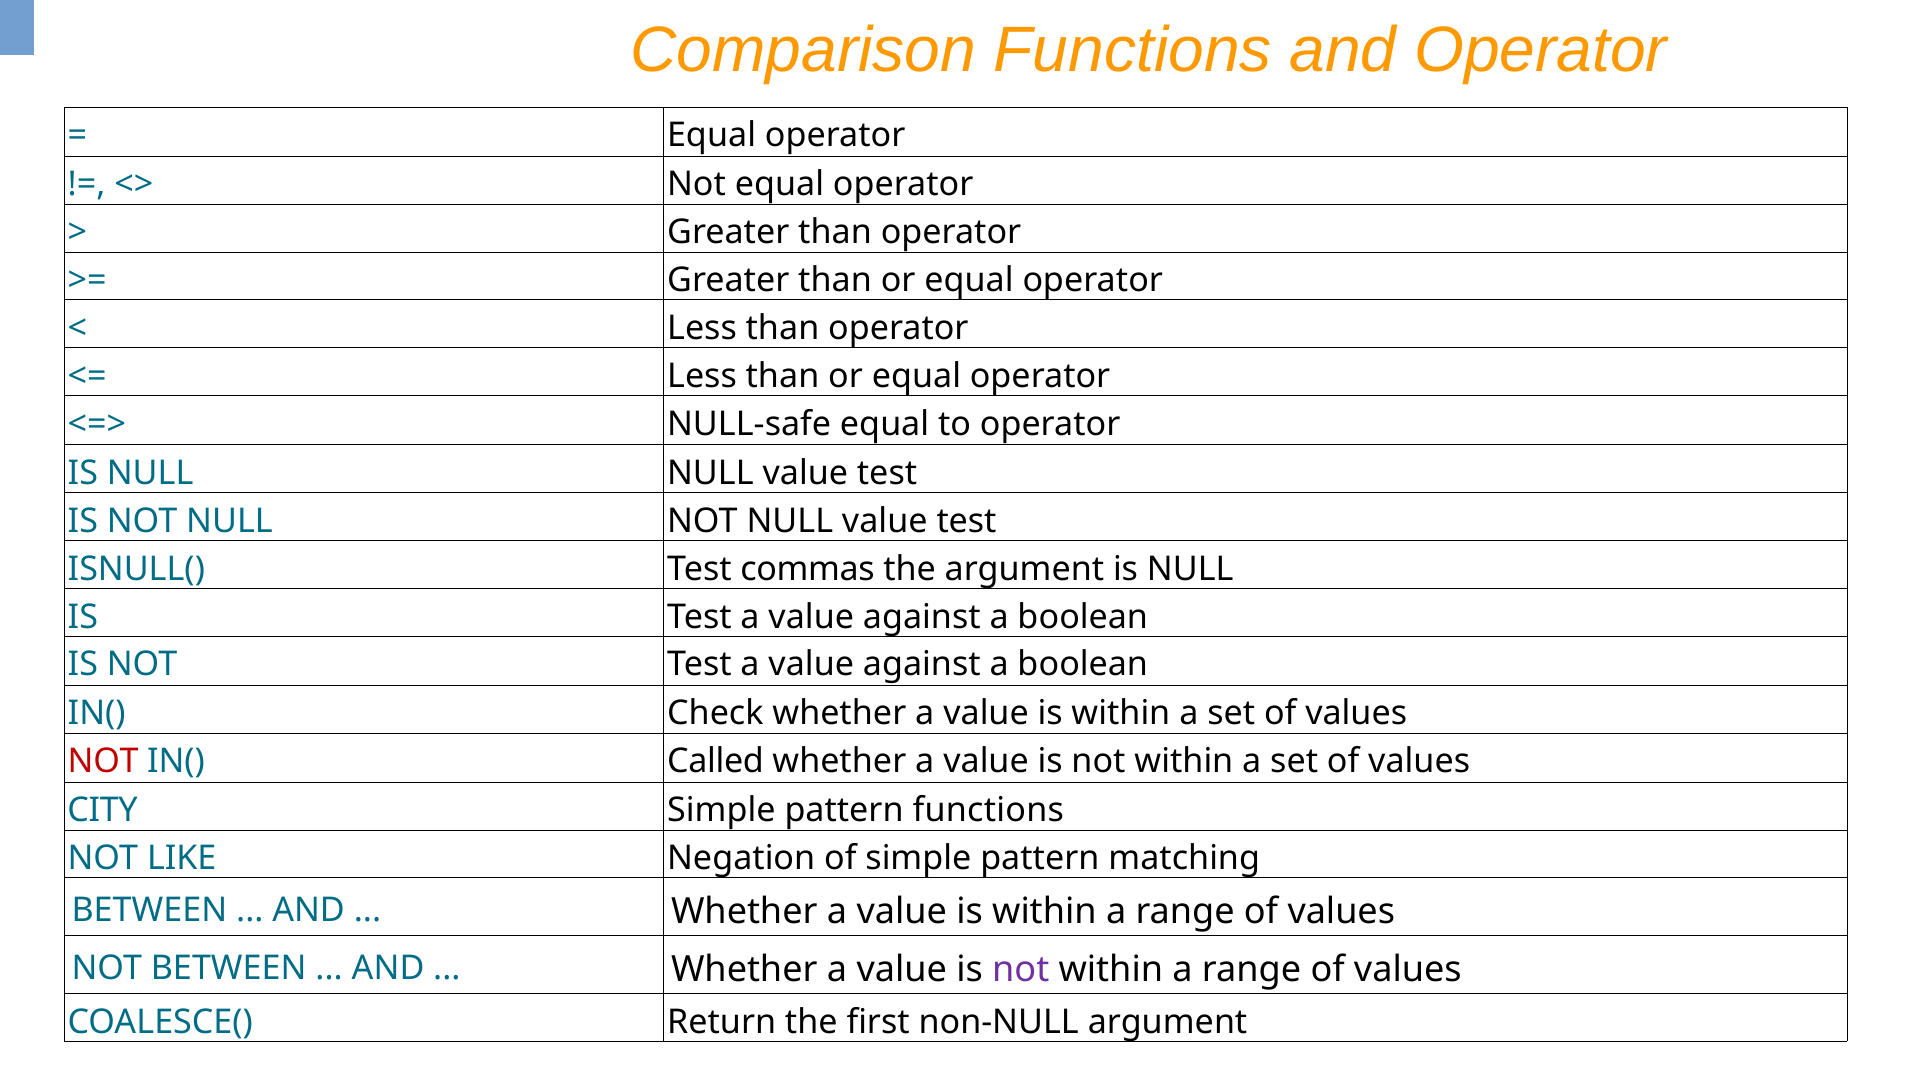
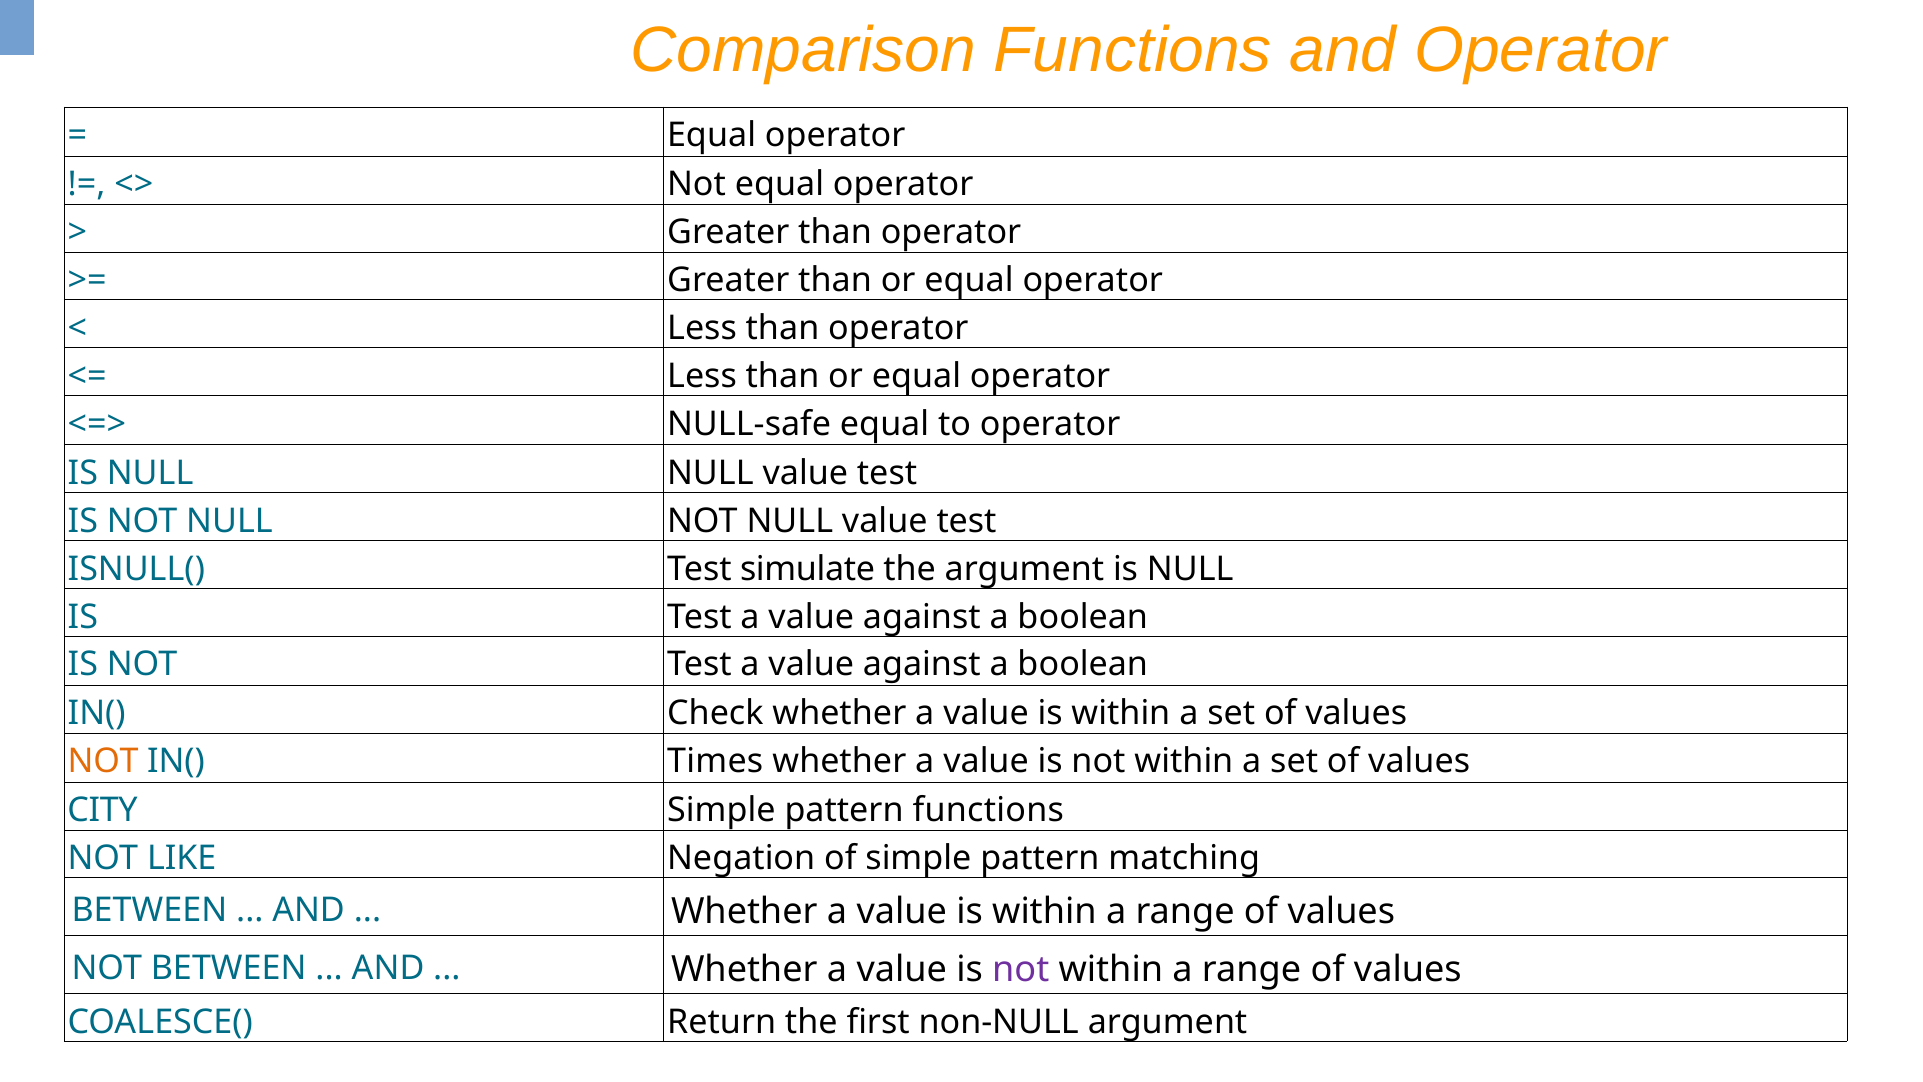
commas: commas -> simulate (808, 569)
NOT colour: red -> orange (103, 761)
Called: Called -> Times (715, 761)
